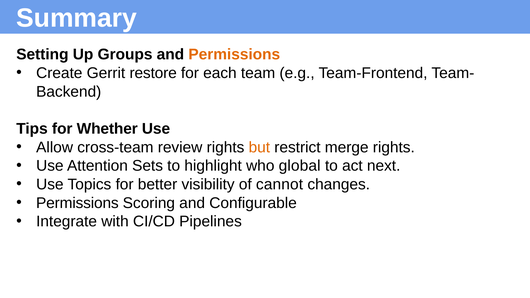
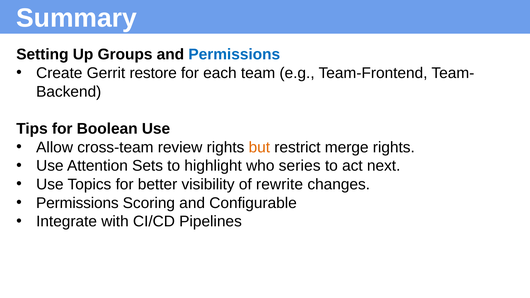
Permissions colour: orange -> blue (234, 55)
Whether: Whether -> Boolean (107, 129)
global: global -> series (300, 166)
cannot: cannot -> rewrite (280, 184)
